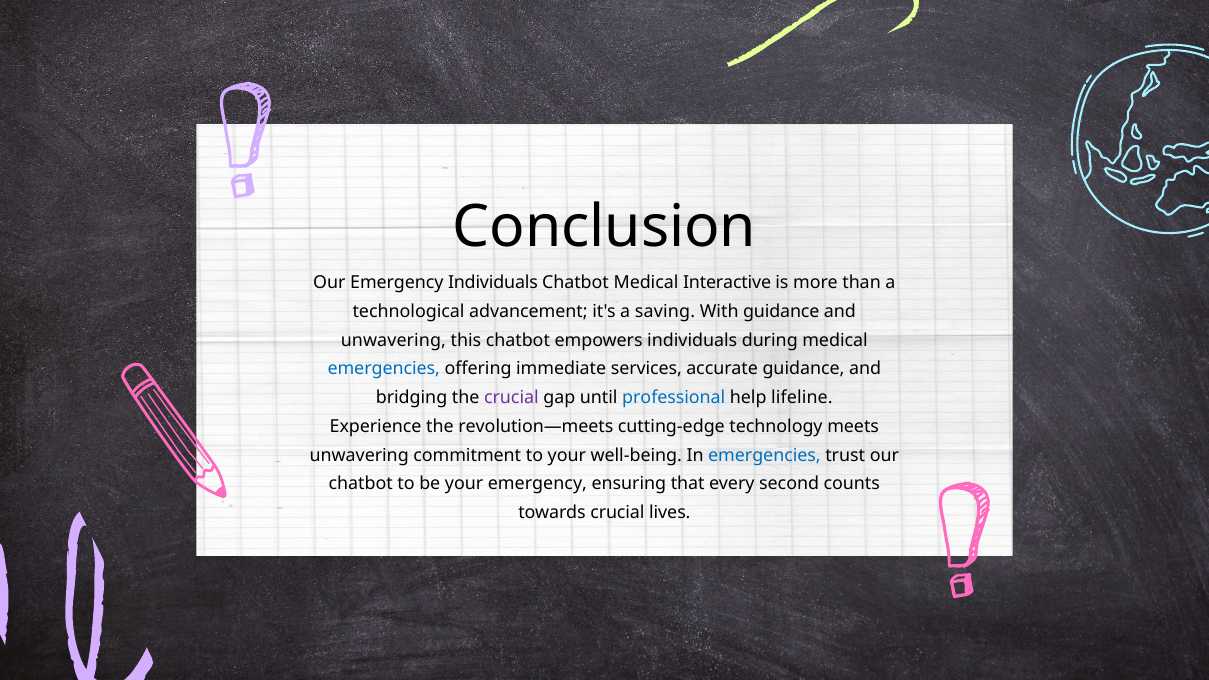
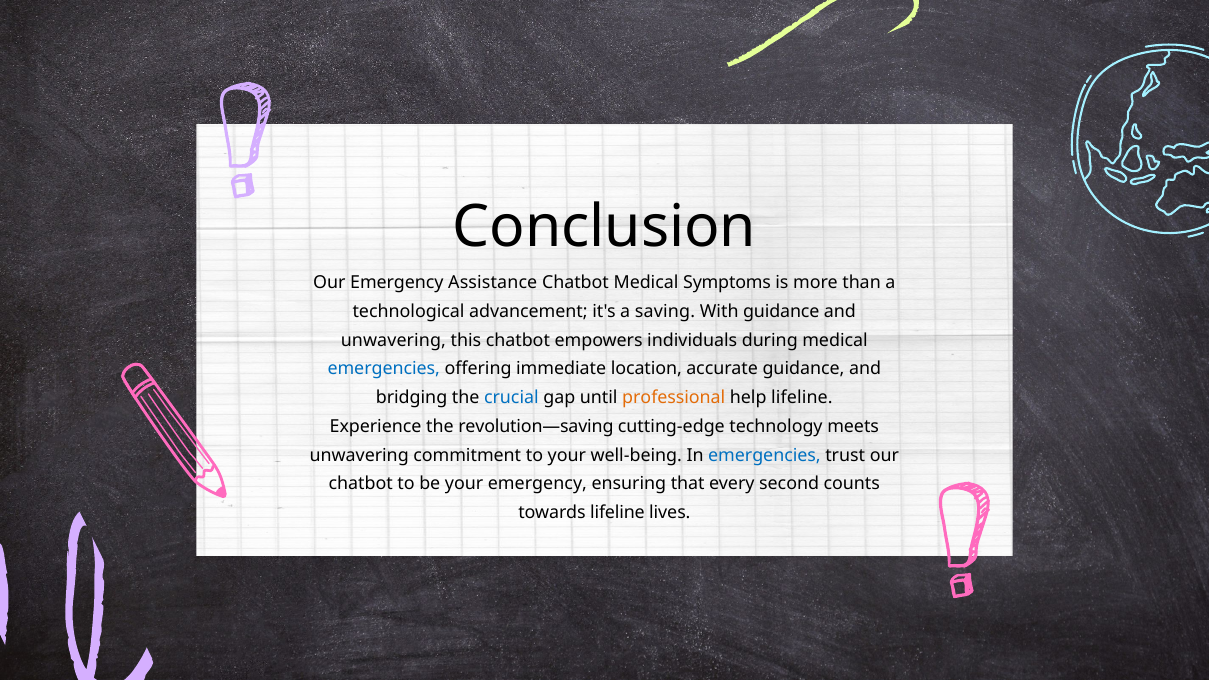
Emergency Individuals: Individuals -> Assistance (493, 283)
Interactive: Interactive -> Symptoms (727, 283)
services: services -> location (646, 369)
crucial colour: purple -> blue (511, 398)
professional colour: blue -> orange (674, 398)
revolution—meets: revolution—meets -> revolution—saving (536, 426)
towards crucial: crucial -> lifeline (617, 513)
